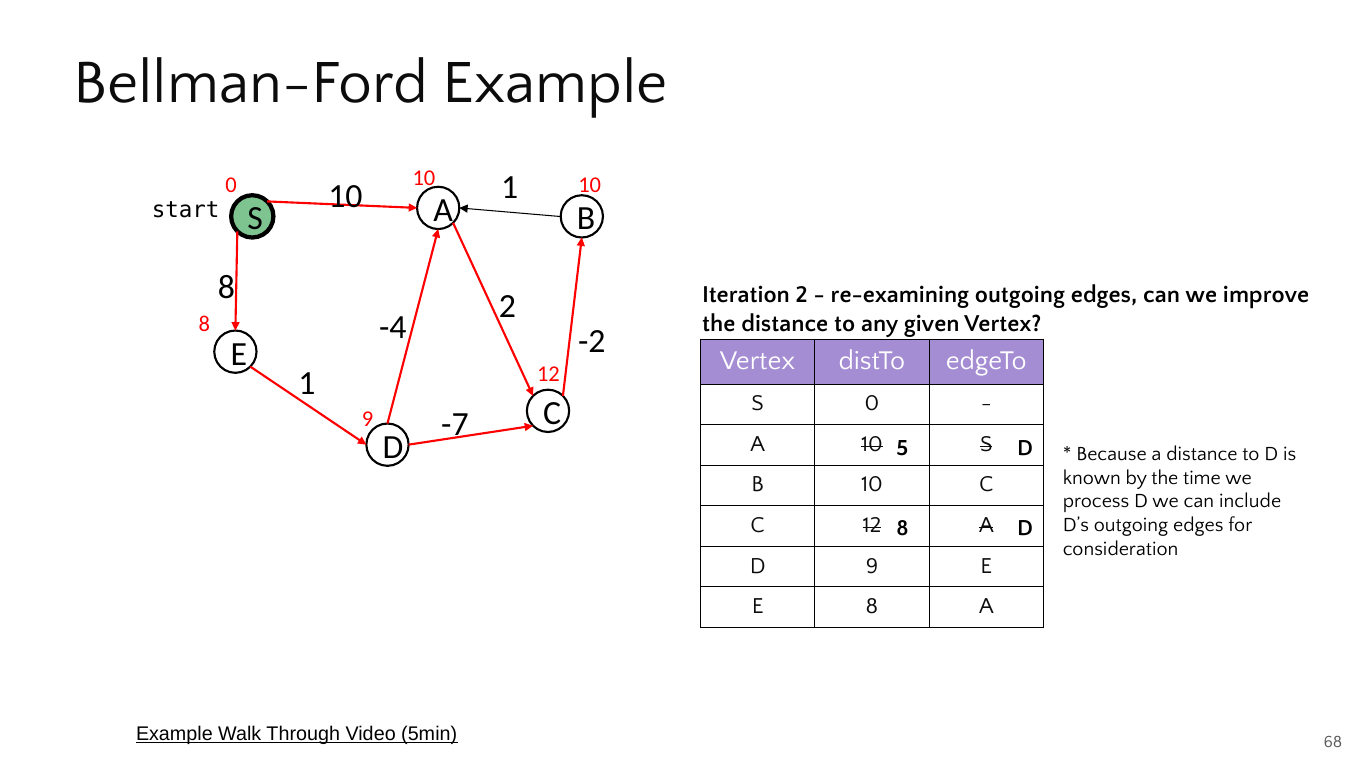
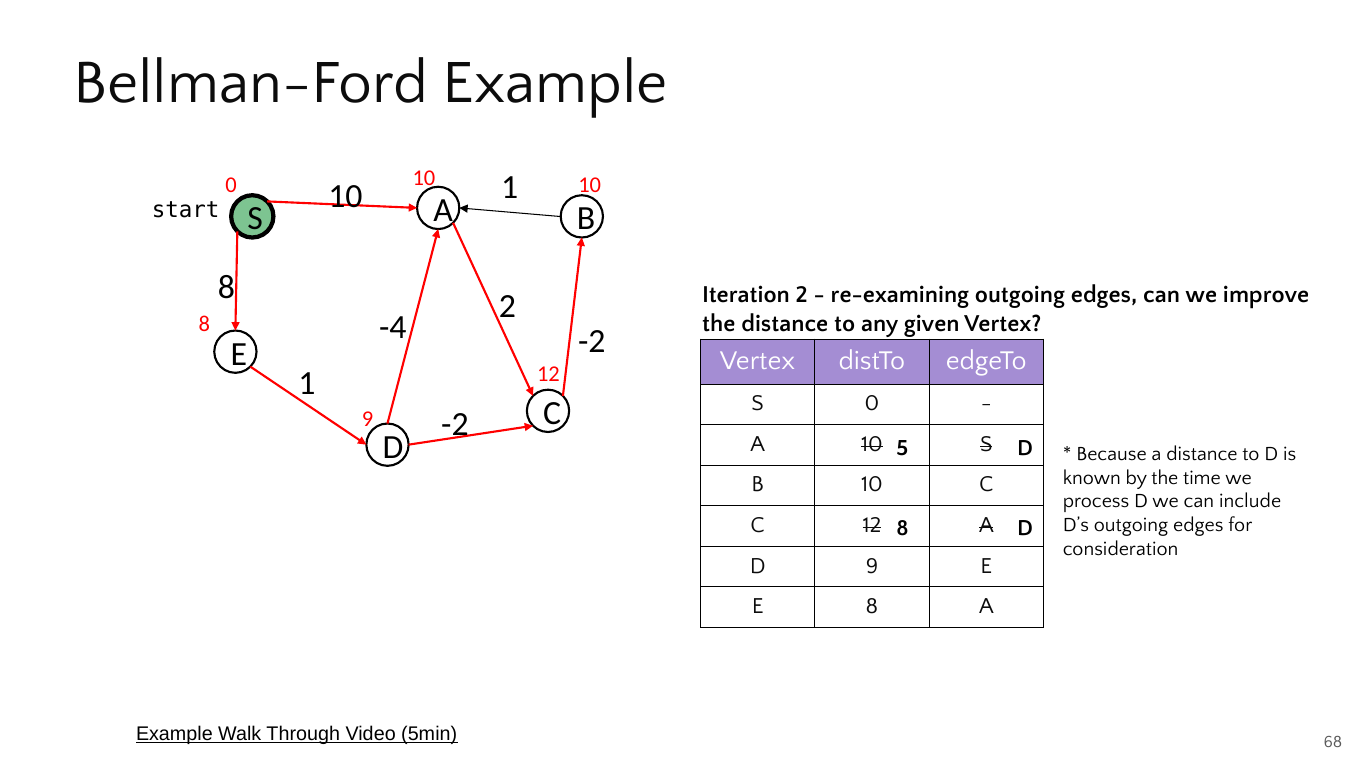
-7: -7 -> -2 (455, 424)
